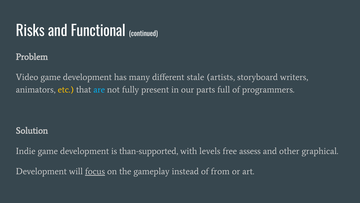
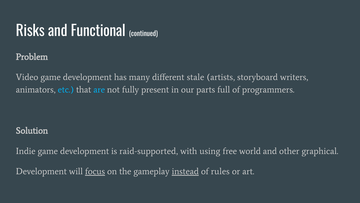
etc colour: yellow -> light blue (66, 89)
than-supported: than-supported -> raid-supported (149, 151)
levels: levels -> using (210, 151)
assess: assess -> world (250, 151)
instead underline: none -> present (185, 171)
from: from -> rules (220, 171)
